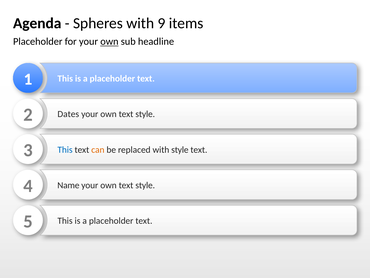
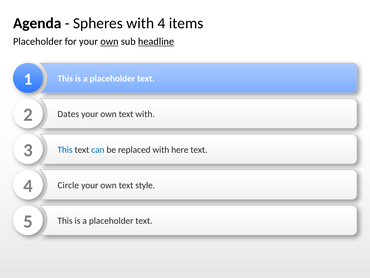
with 9: 9 -> 4 (162, 23)
headline underline: none -> present (156, 41)
style: style -> with (145, 114)
can colour: orange -> blue (98, 149)
with style: style -> here (180, 149)
Name: Name -> Circle (68, 185)
